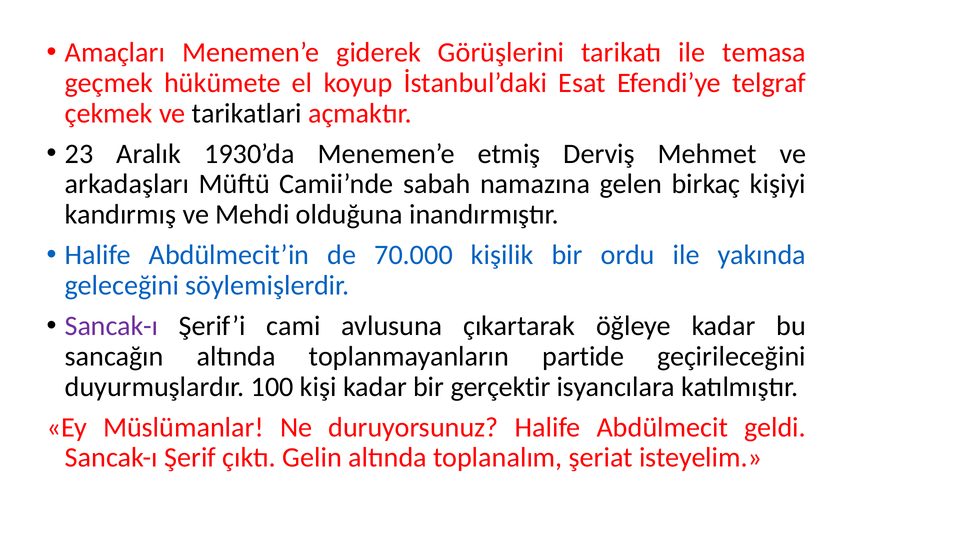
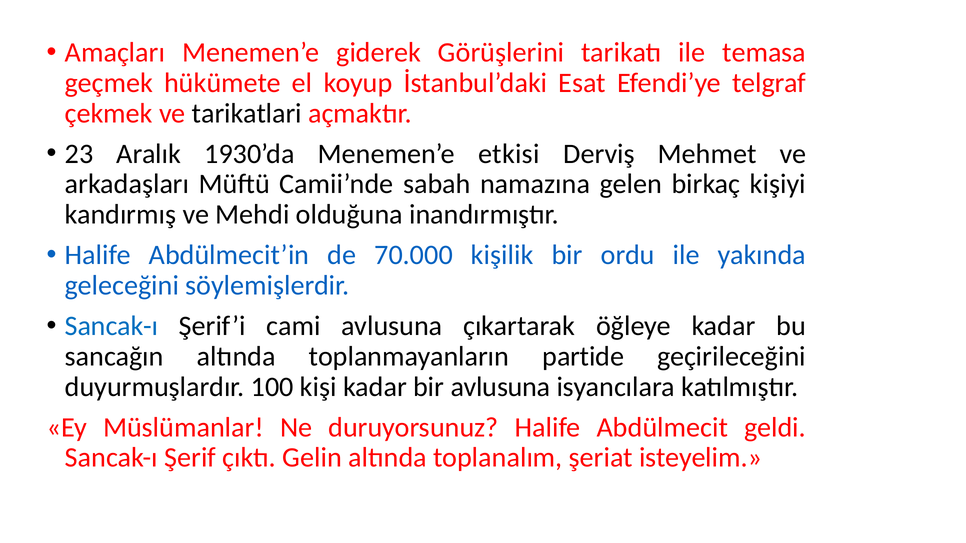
etmiş: etmiş -> etkisi (509, 154)
Sancak-ı colour: purple -> blue (111, 326)
bir gerçektir: gerçektir -> avlusuna (500, 387)
